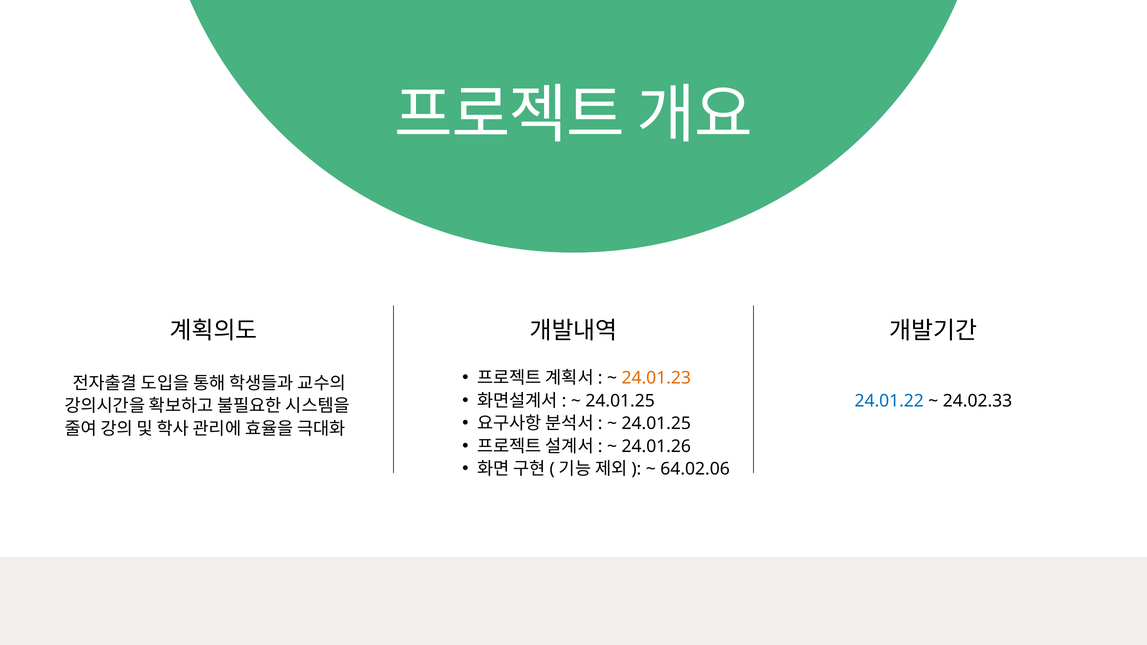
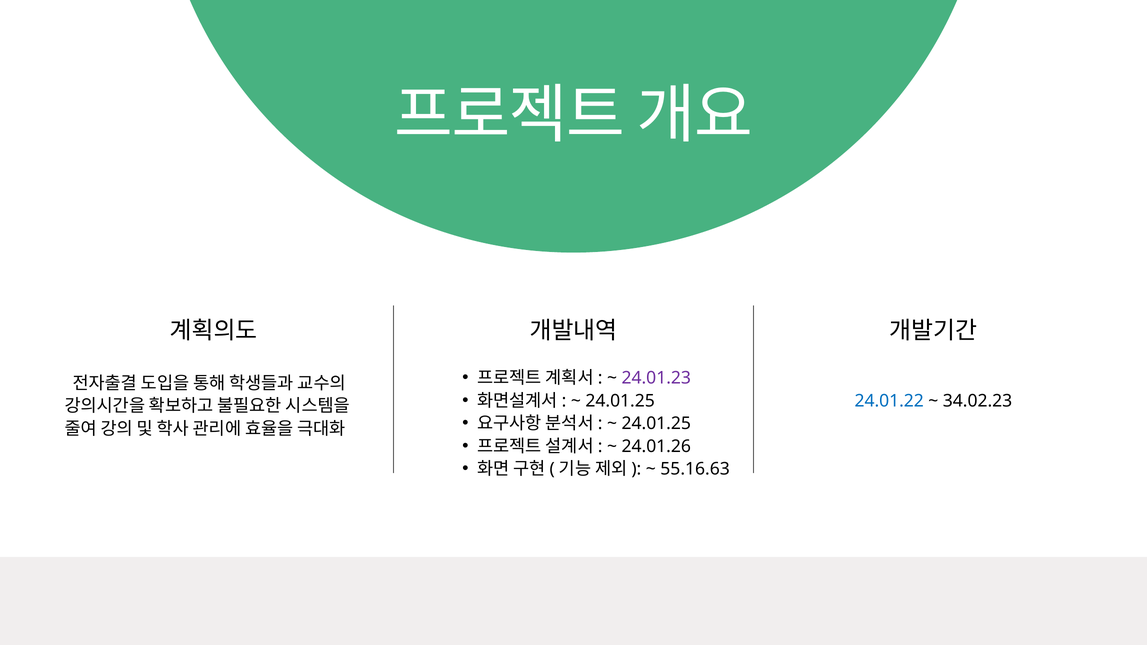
24.01.23 colour: orange -> purple (656, 378)
24.02.33: 24.02.33 -> 34.02.23 (978, 401)
64.02.06: 64.02.06 -> 55.16.63 (695, 469)
